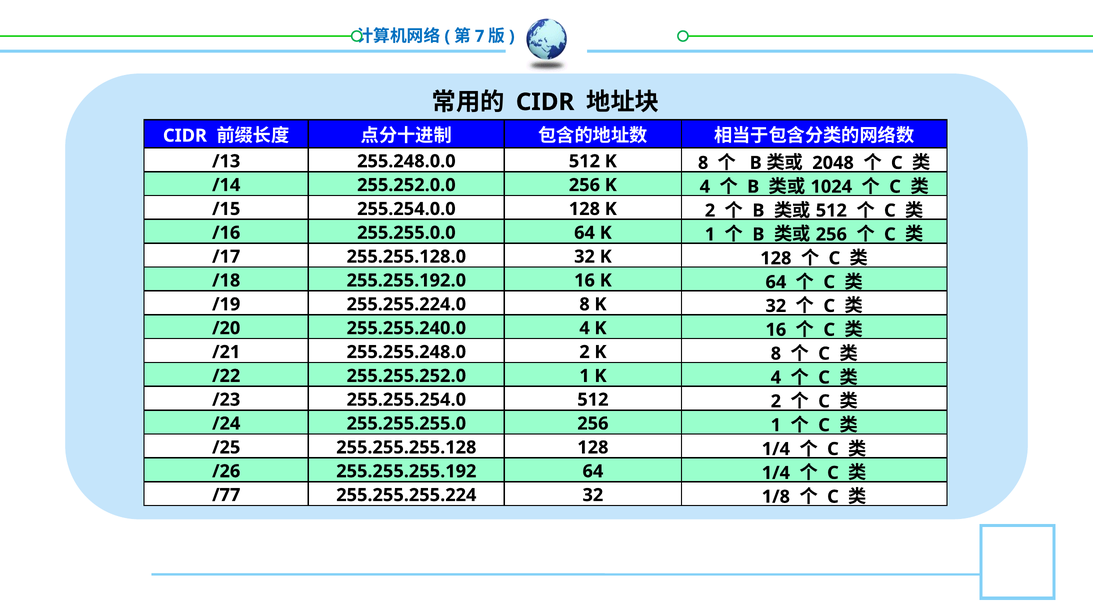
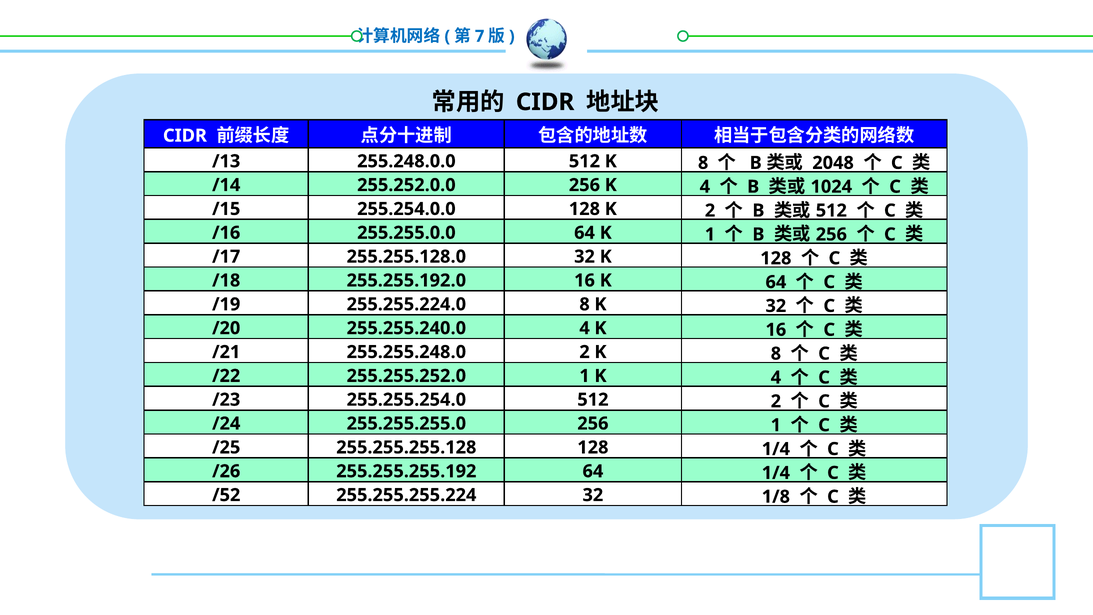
/77: /77 -> /52 (226, 495)
